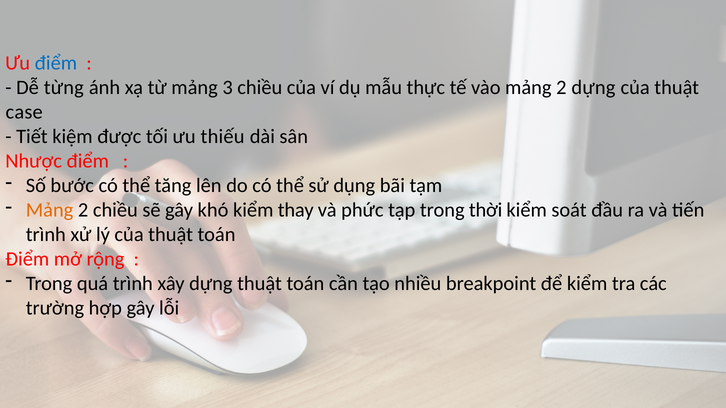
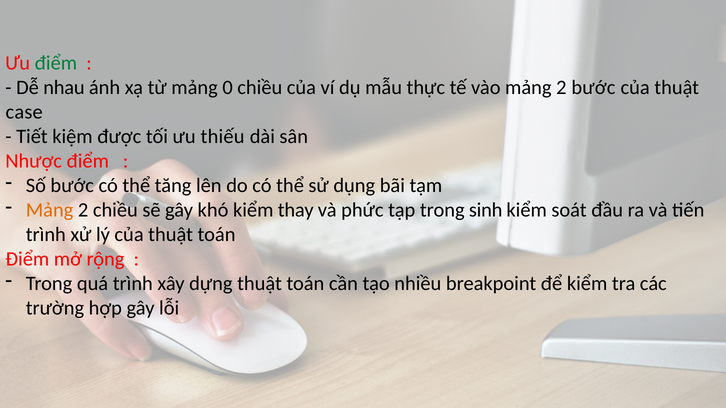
điểm colour: blue -> green (56, 63)
từng: từng -> nhau (64, 88)
3: 3 -> 0 (228, 88)
2 dựng: dựng -> bước (593, 88)
thời: thời -> sinh (486, 210)
